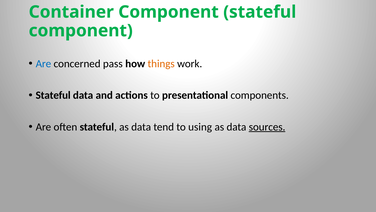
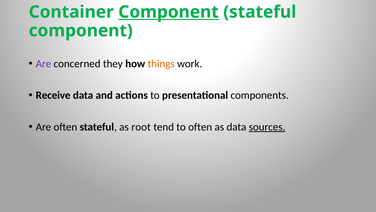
Component underline: none -> present (169, 12)
Are colour: blue -> purple (43, 64)
pass: pass -> they (113, 64)
Stateful: Stateful -> Receive (53, 95)
stateful as data: data -> root (141, 127)
to using: using -> often (200, 127)
